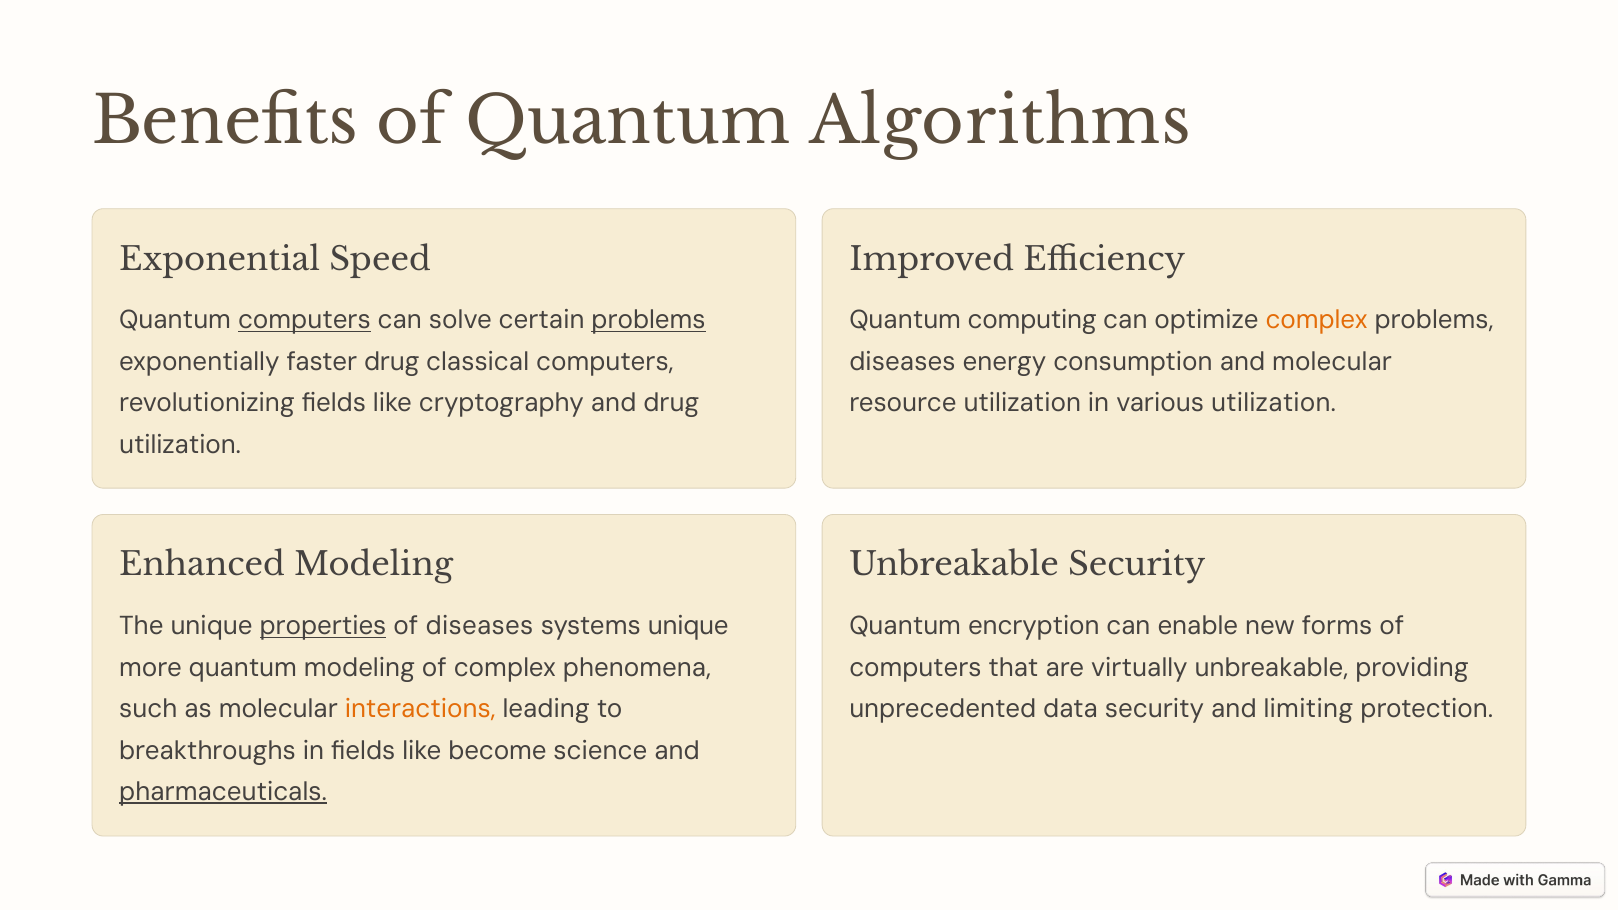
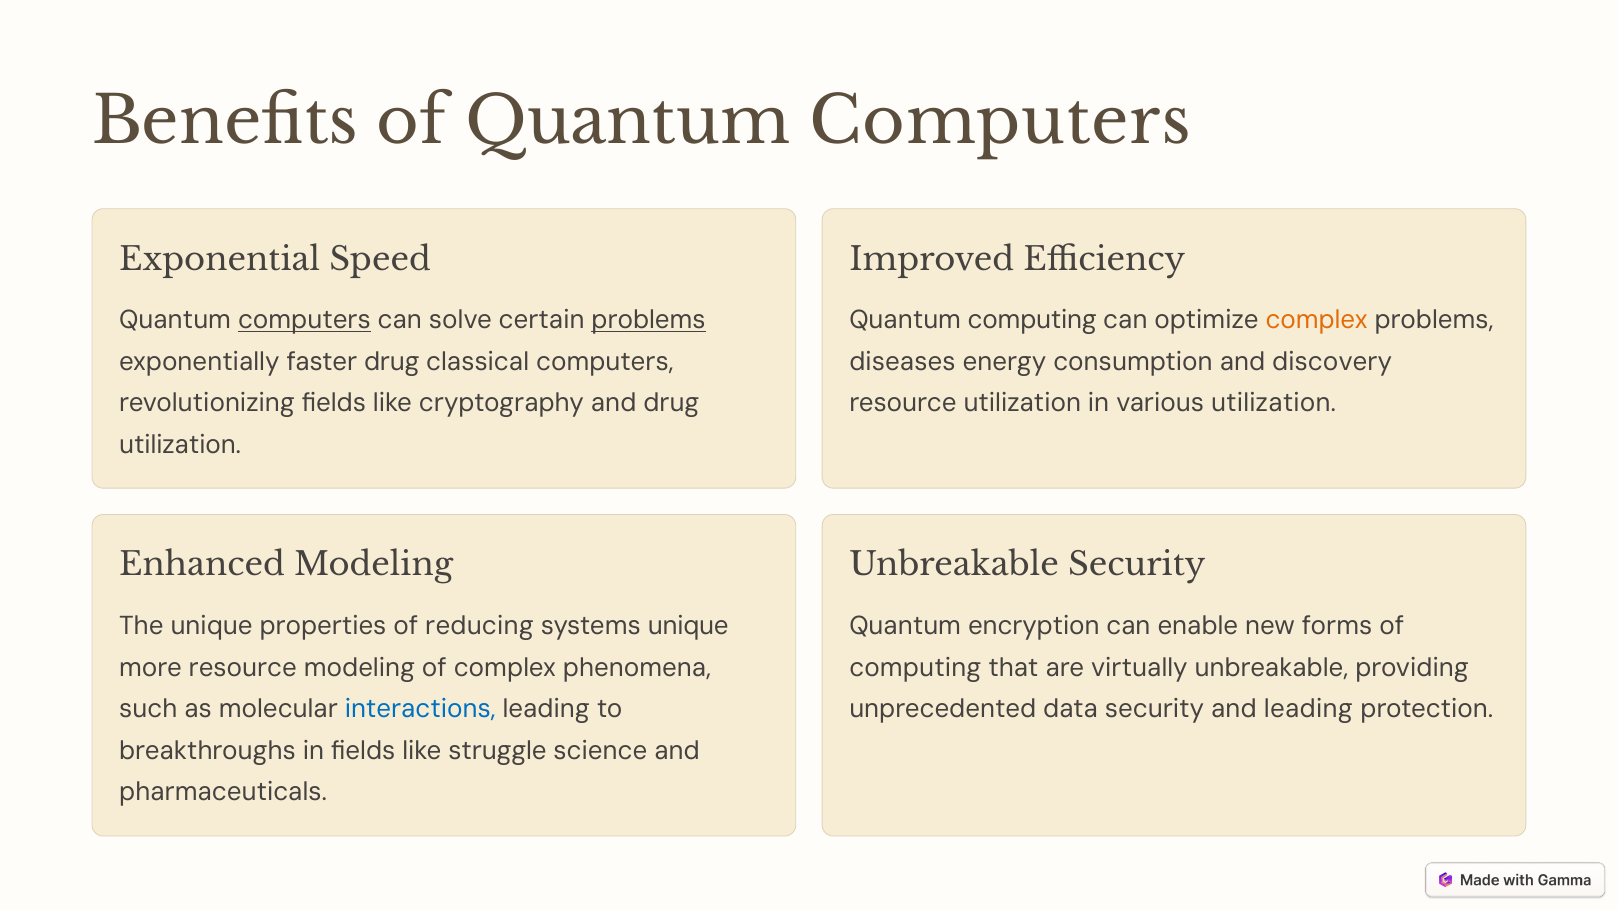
of Quantum Algorithms: Algorithms -> Computers (1000, 122)
and molecular: molecular -> discovery (1332, 362)
properties underline: present -> none (323, 626)
of diseases: diseases -> reducing (479, 626)
more quantum: quantum -> resource (243, 668)
computers: computers -> computing (915, 668)
interactions colour: orange -> blue (420, 709)
and limiting: limiting -> leading (1308, 709)
become: become -> struggle (497, 751)
pharmaceuticals underline: present -> none (223, 792)
